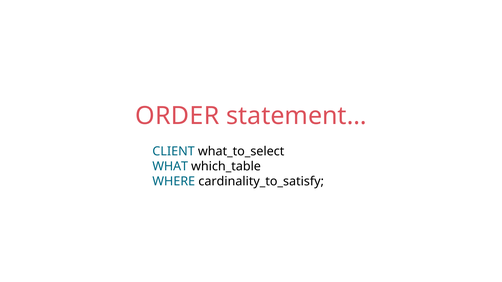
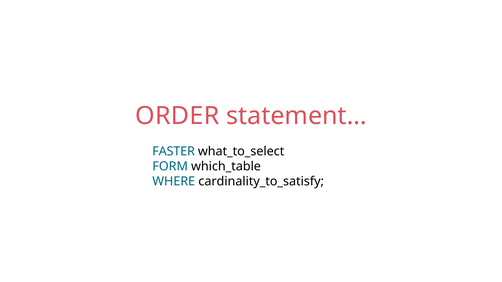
CLIENT: CLIENT -> FASTER (174, 151)
WHAT: WHAT -> FORM (170, 166)
